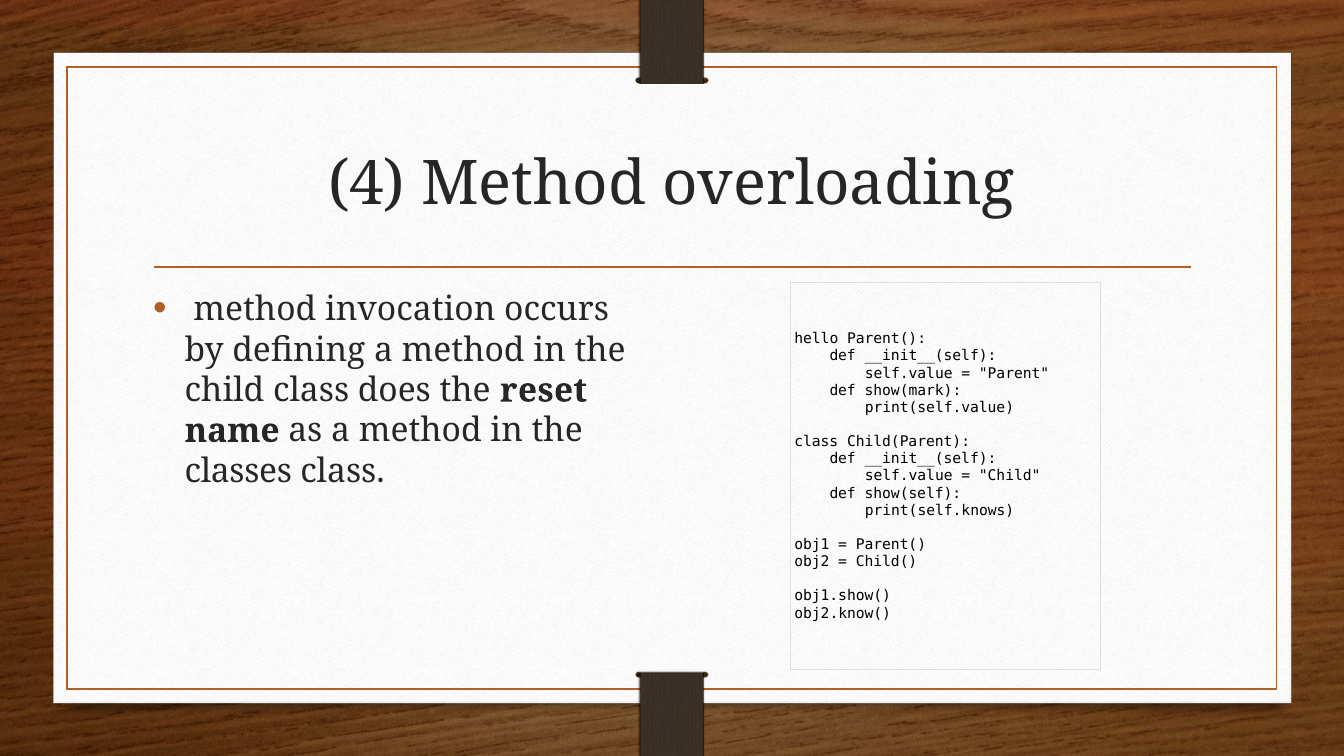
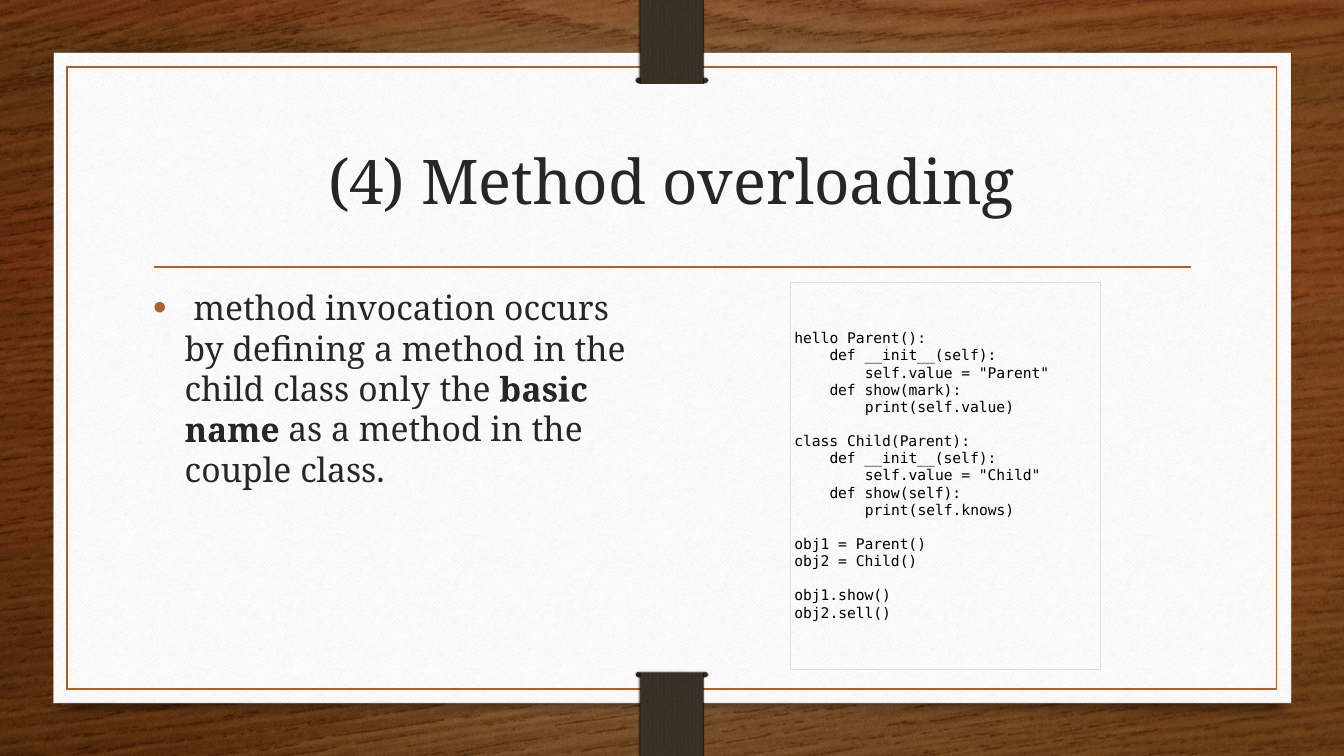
does: does -> only (394, 390)
reset: reset -> basic (544, 390)
classes: classes -> couple (238, 471)
obj2.know(: obj2.know( -> obj2.sell( (843, 613)
